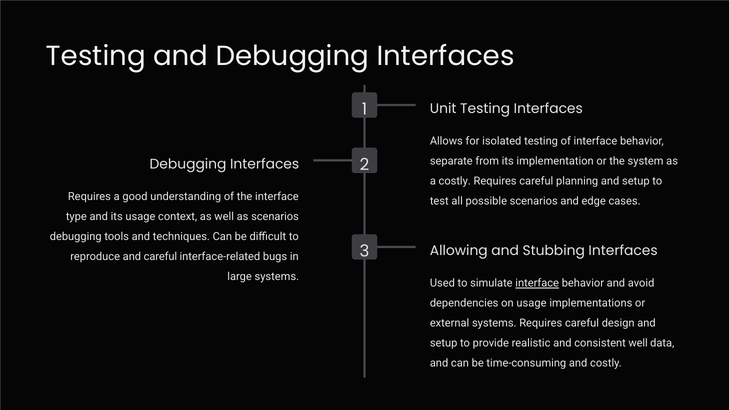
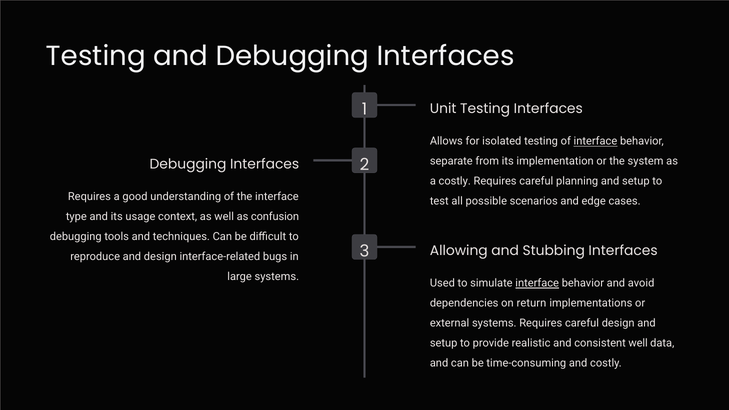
interface underline: none -> present (595, 141)
as scenarios: scenarios -> confusion (275, 217)
and careful: careful -> design (160, 257)
on usage: usage -> return (531, 303)
